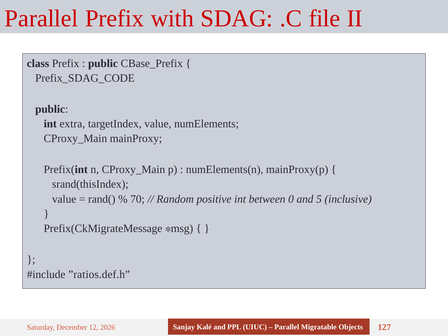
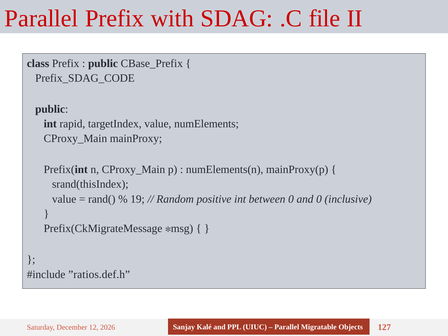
extra: extra -> rapid (72, 124)
70: 70 -> 19 (138, 199)
and 5: 5 -> 0 (319, 199)
